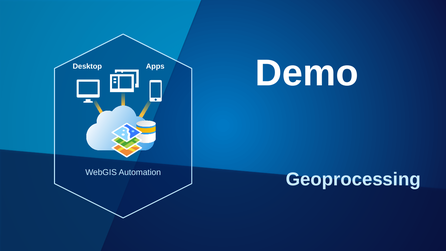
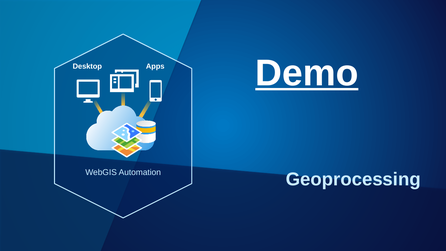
Demo underline: none -> present (307, 73)
